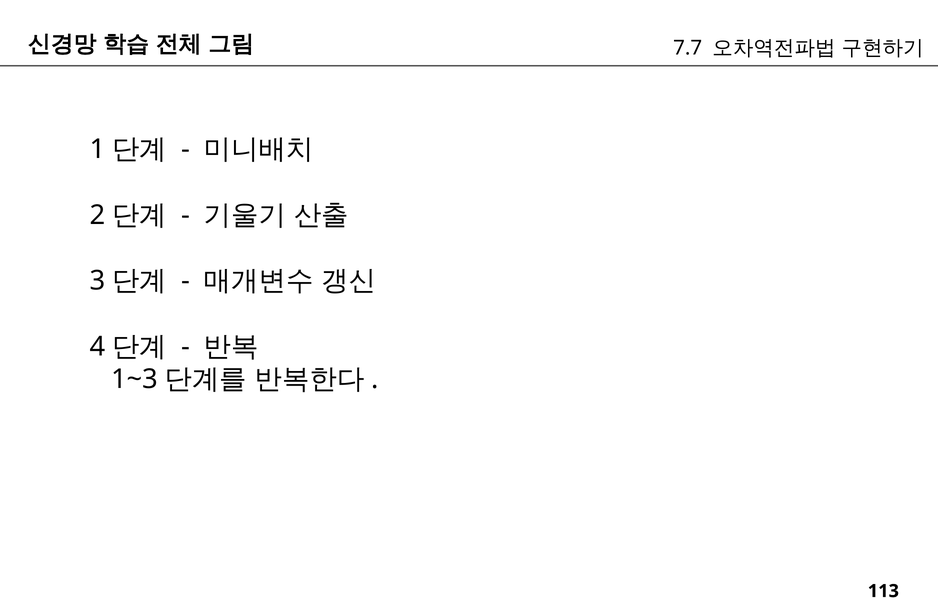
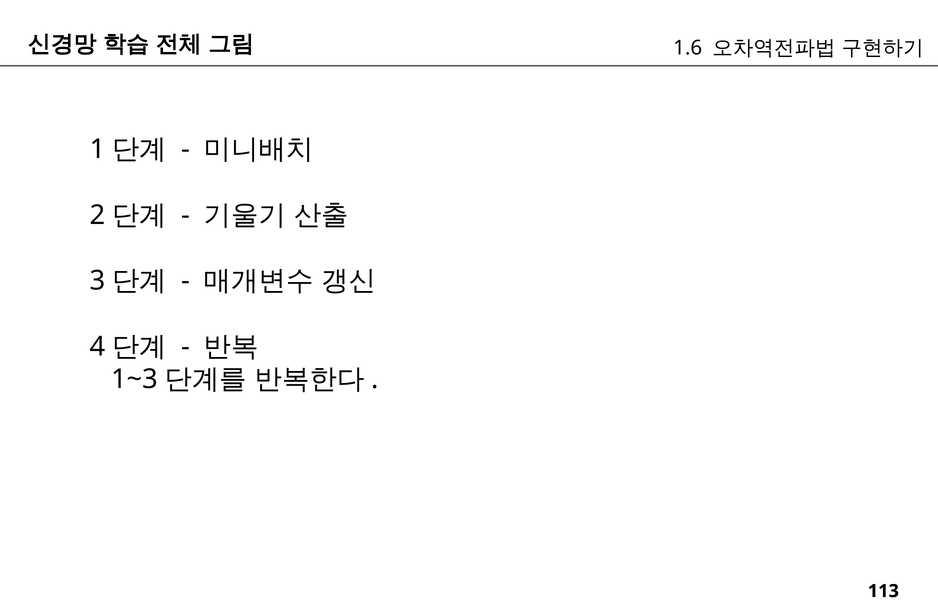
7.7: 7.7 -> 1.6 (688, 48)
